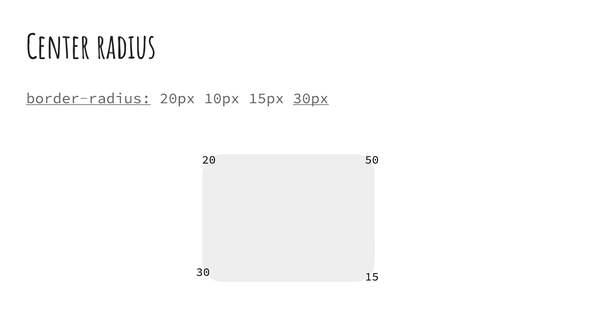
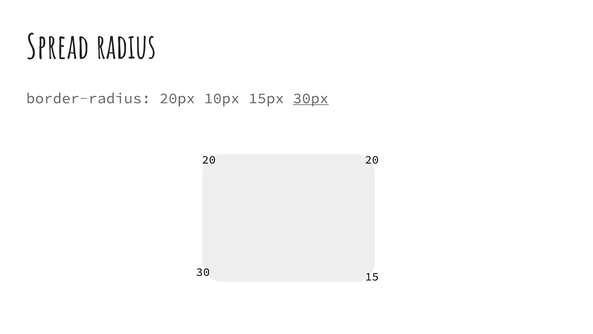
Center: Center -> Spread (58, 48)
border-radius underline: present -> none (88, 98)
20 50: 50 -> 20 (372, 160)
